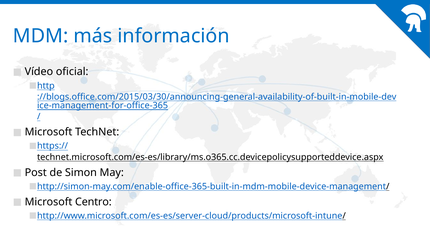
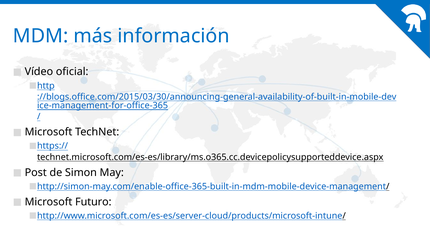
Centro: Centro -> Futuro (93, 202)
